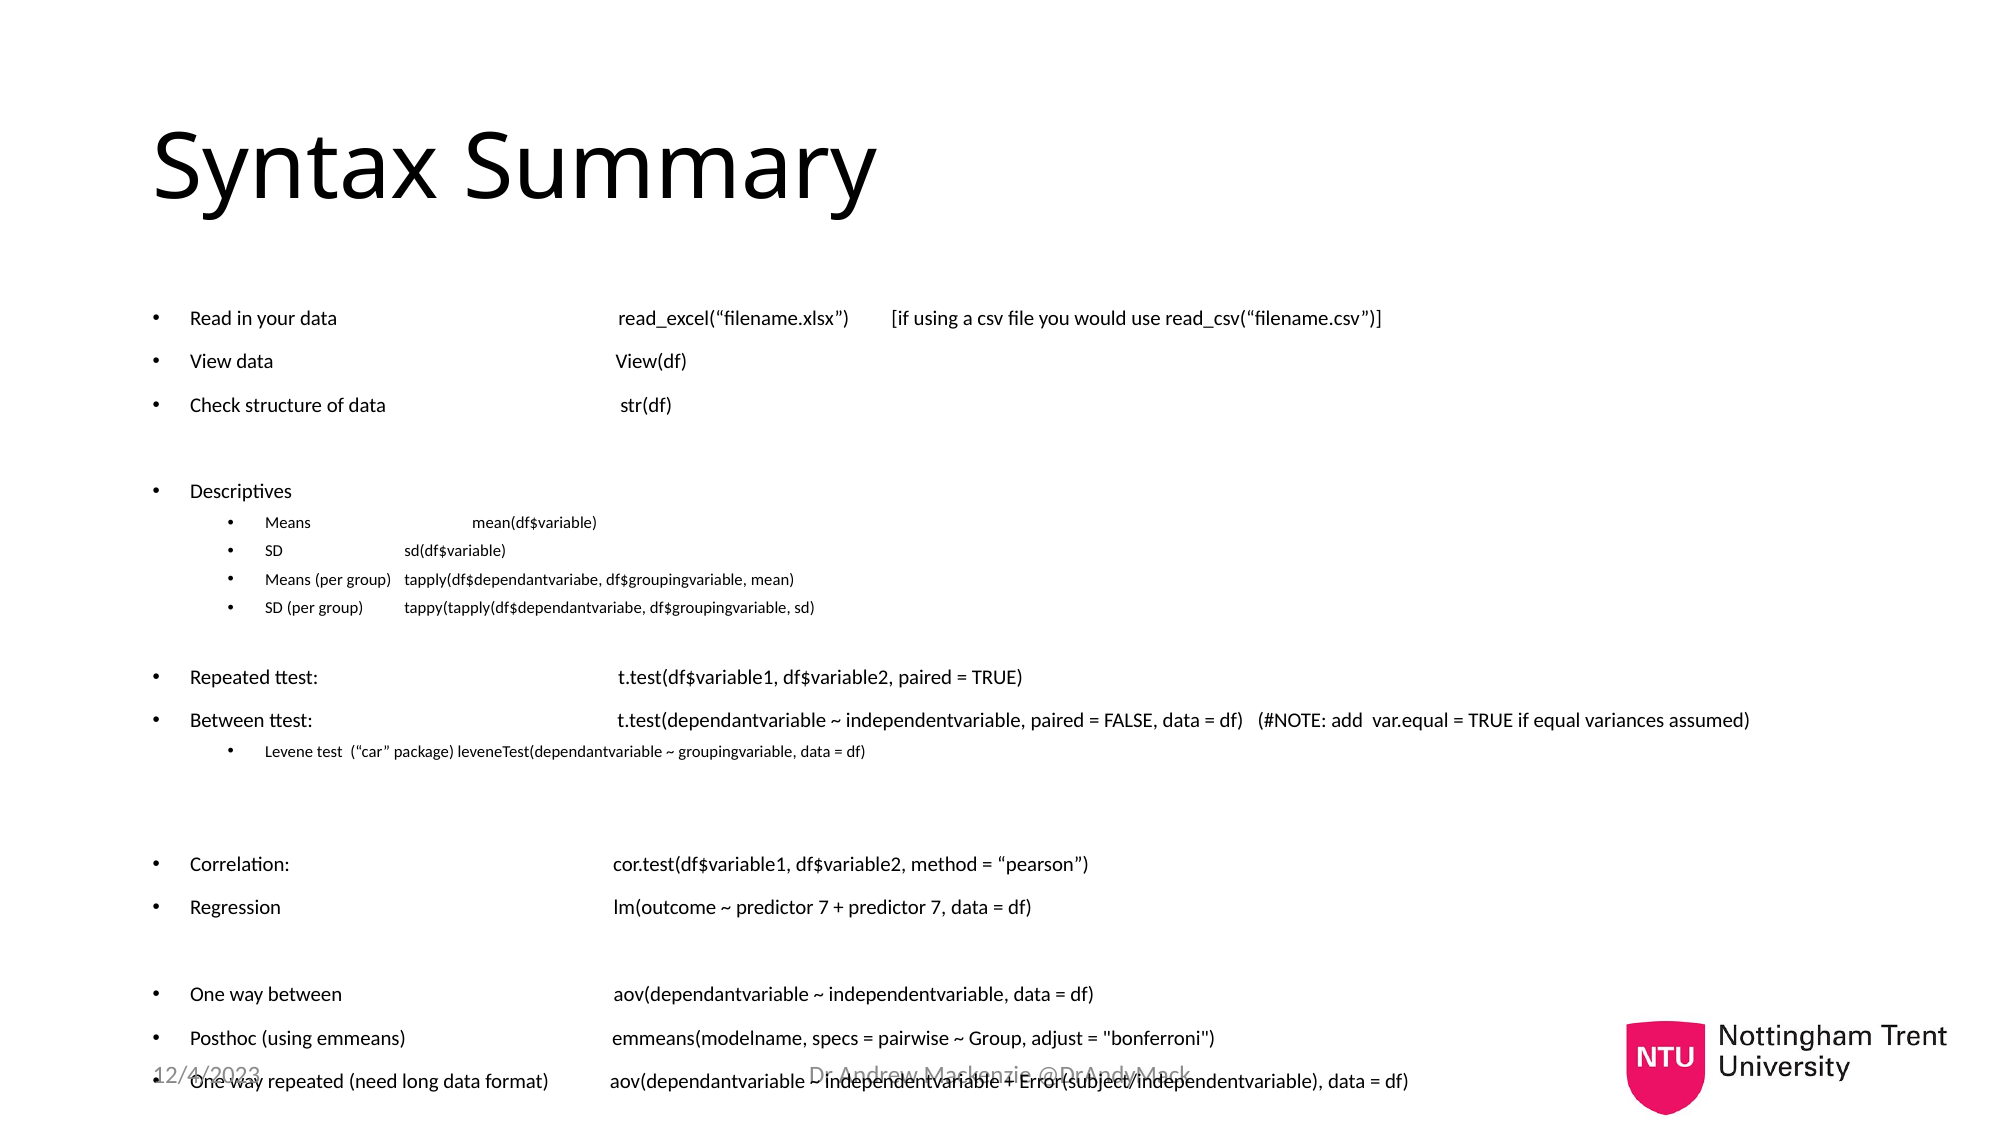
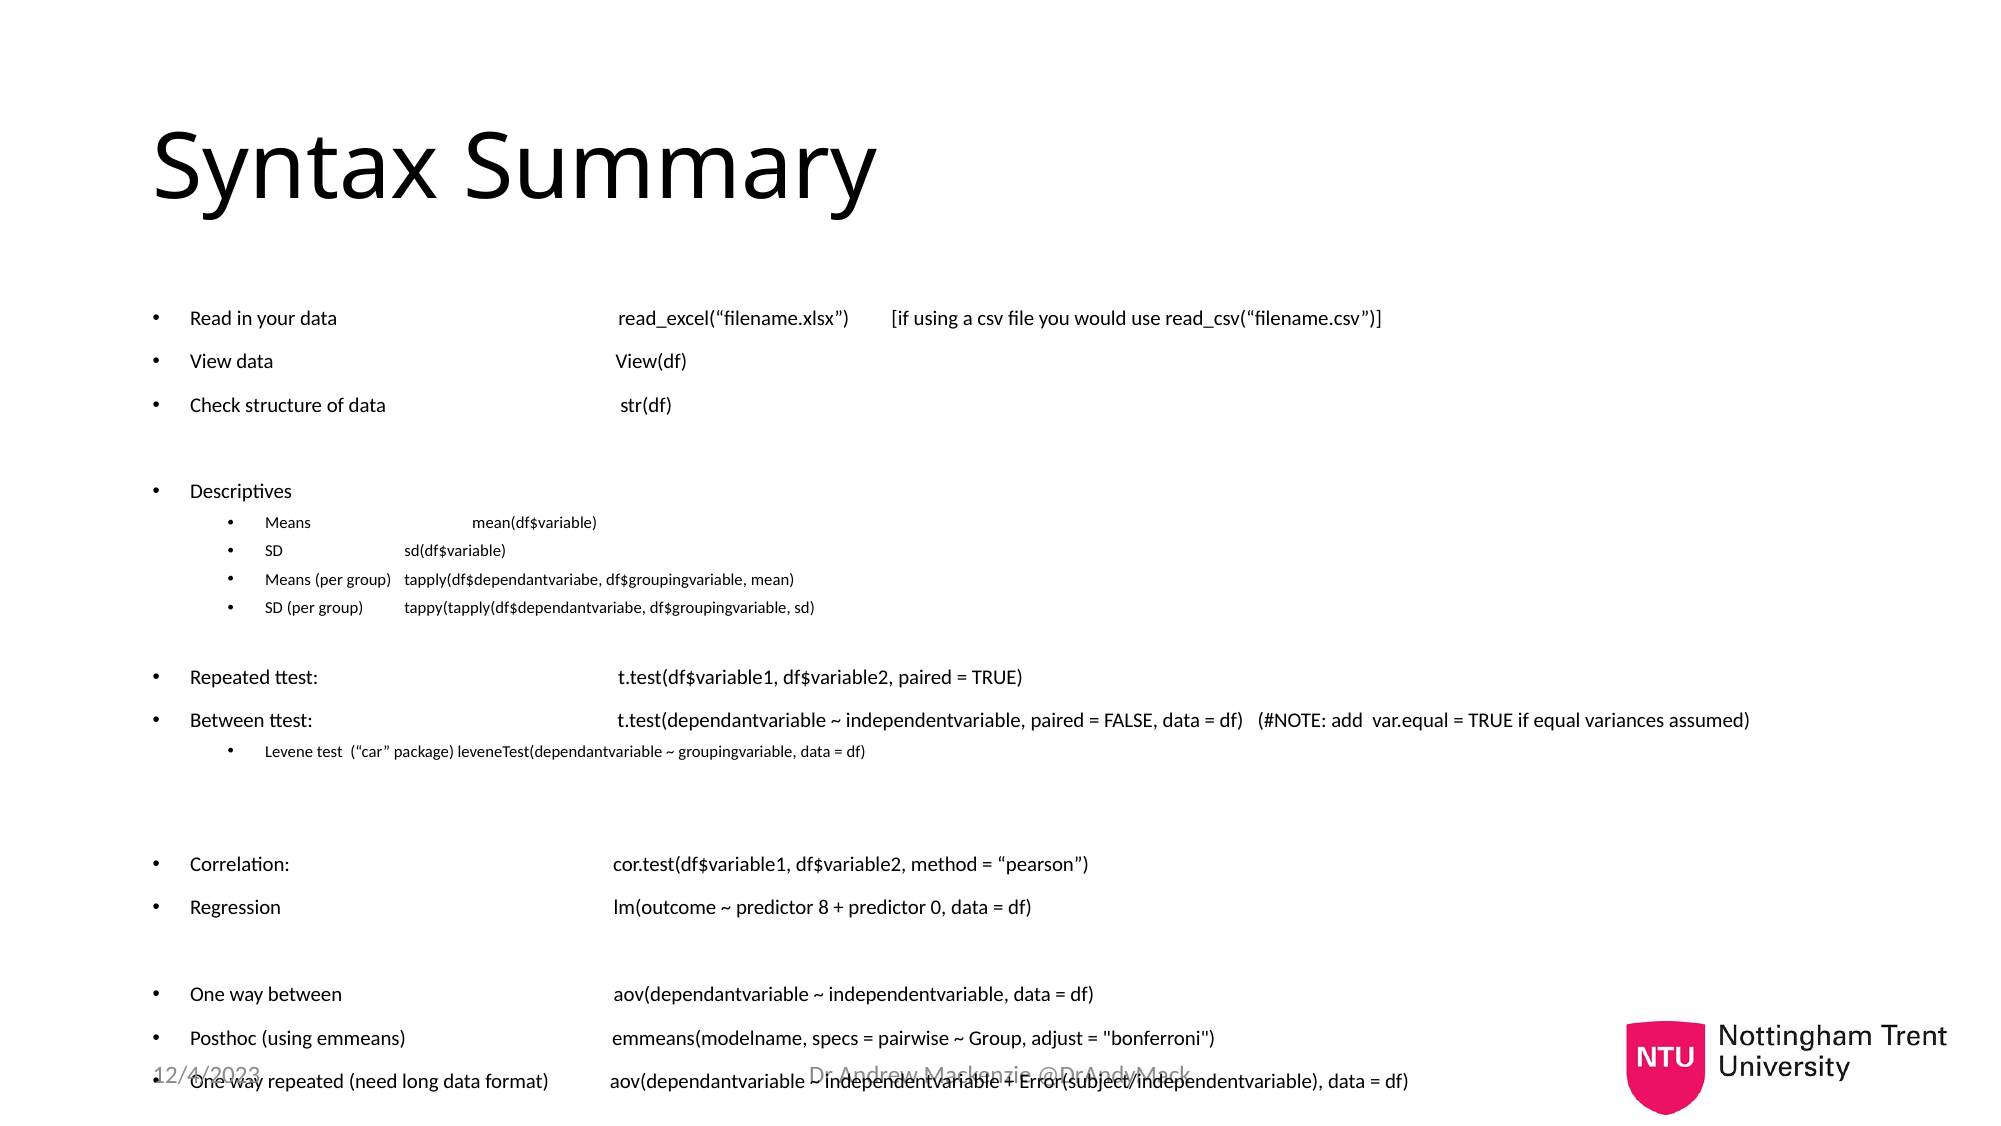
7: 7 -> 8 (824, 908)
7: 7 -> 0 (938, 908)
